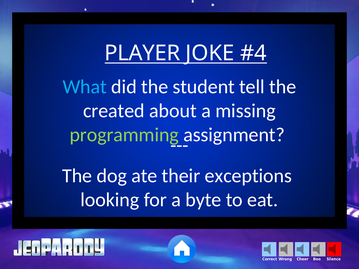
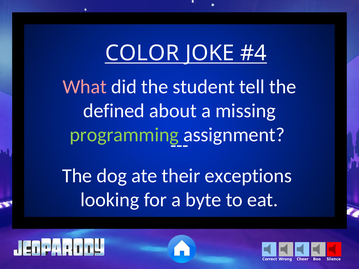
PLAYER: PLAYER -> COLOR (142, 53)
What colour: light blue -> pink (85, 87)
created: created -> defined (114, 111)
